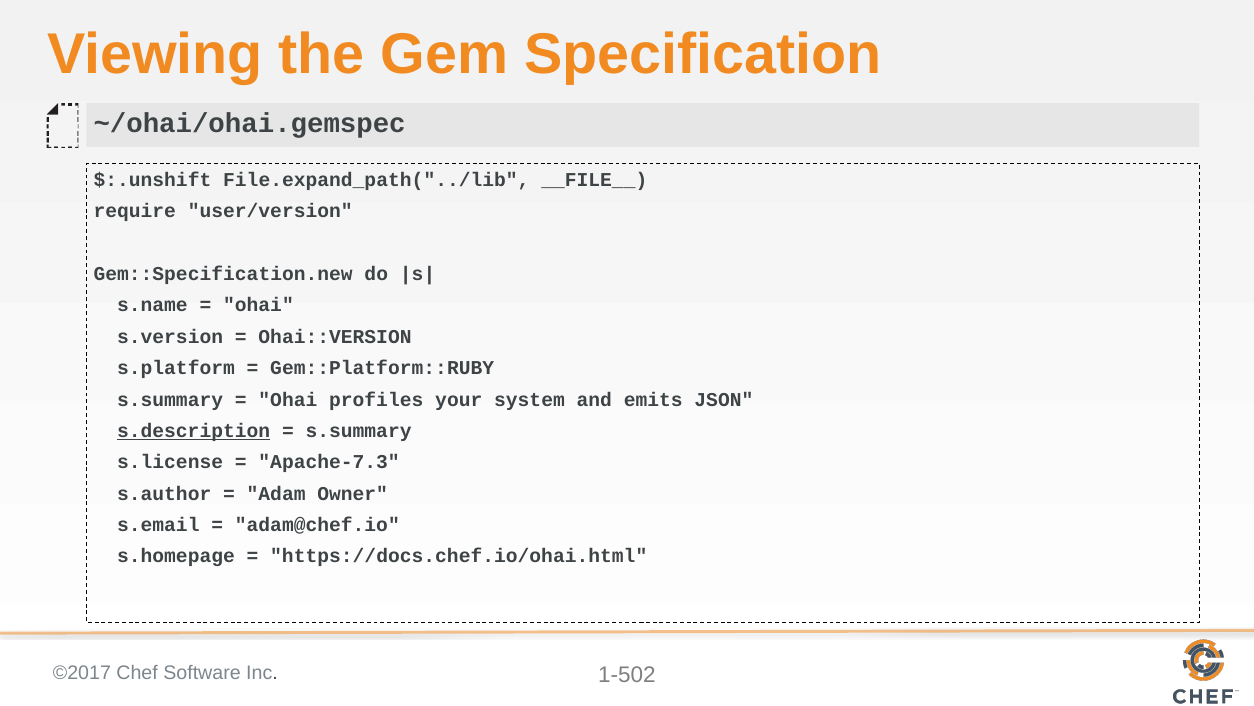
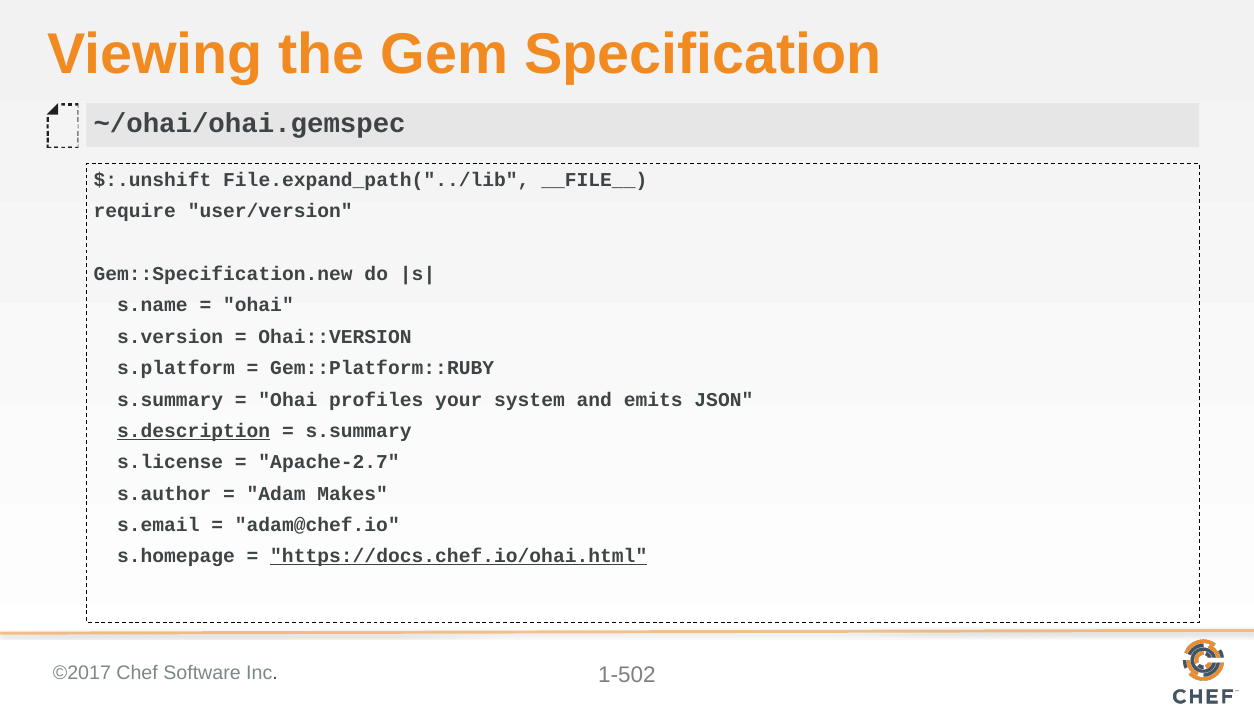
Apache-7.3: Apache-7.3 -> Apache-2.7 (329, 462)
Owner: Owner -> Makes (353, 493)
https://docs.chef.io/ohai.html underline: none -> present (459, 556)
